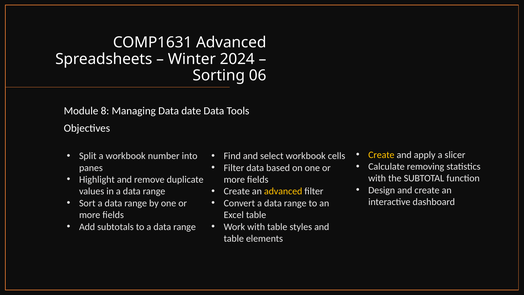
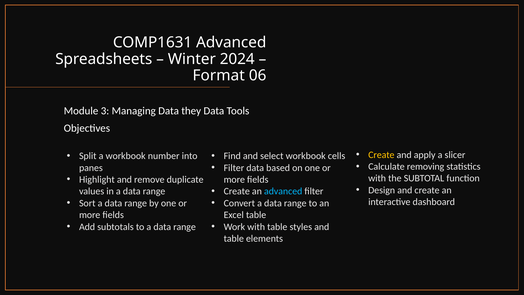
Sorting: Sorting -> Format (219, 75)
8: 8 -> 3 (105, 111)
date: date -> they (191, 111)
advanced colour: yellow -> light blue (283, 191)
